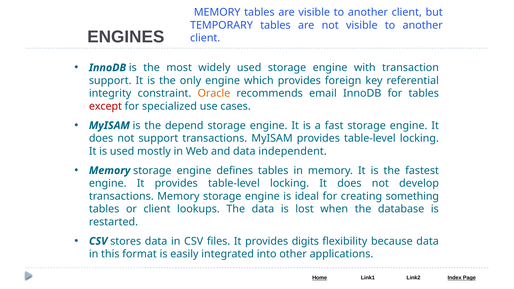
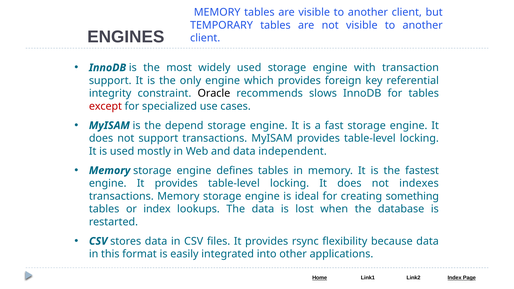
Oracle colour: orange -> black (214, 93)
email: email -> slows (323, 93)
develop: develop -> indexes (419, 183)
or client: client -> index (157, 209)
digits: digits -> rsync (305, 241)
